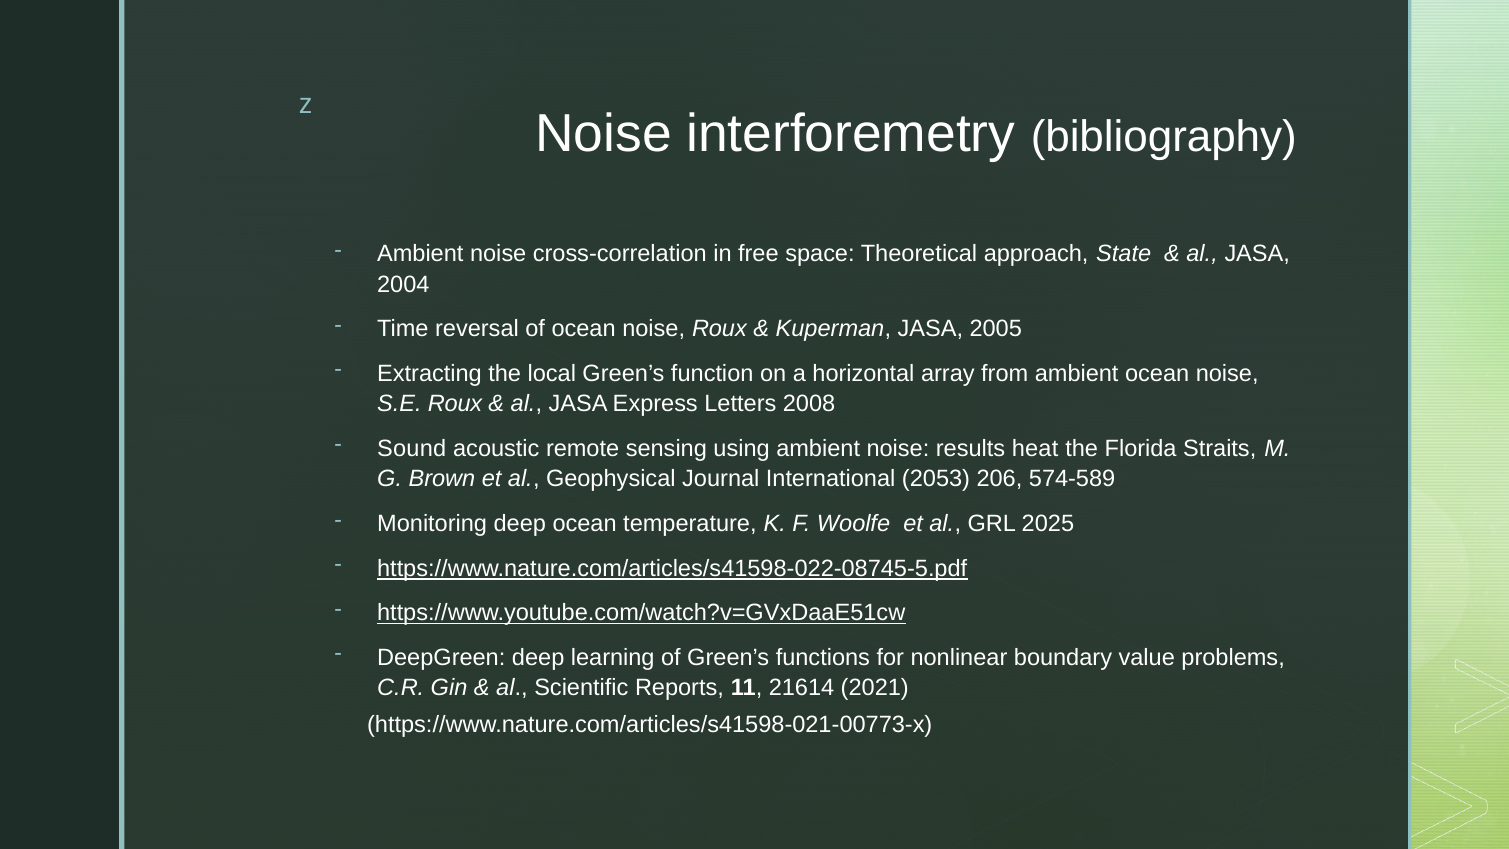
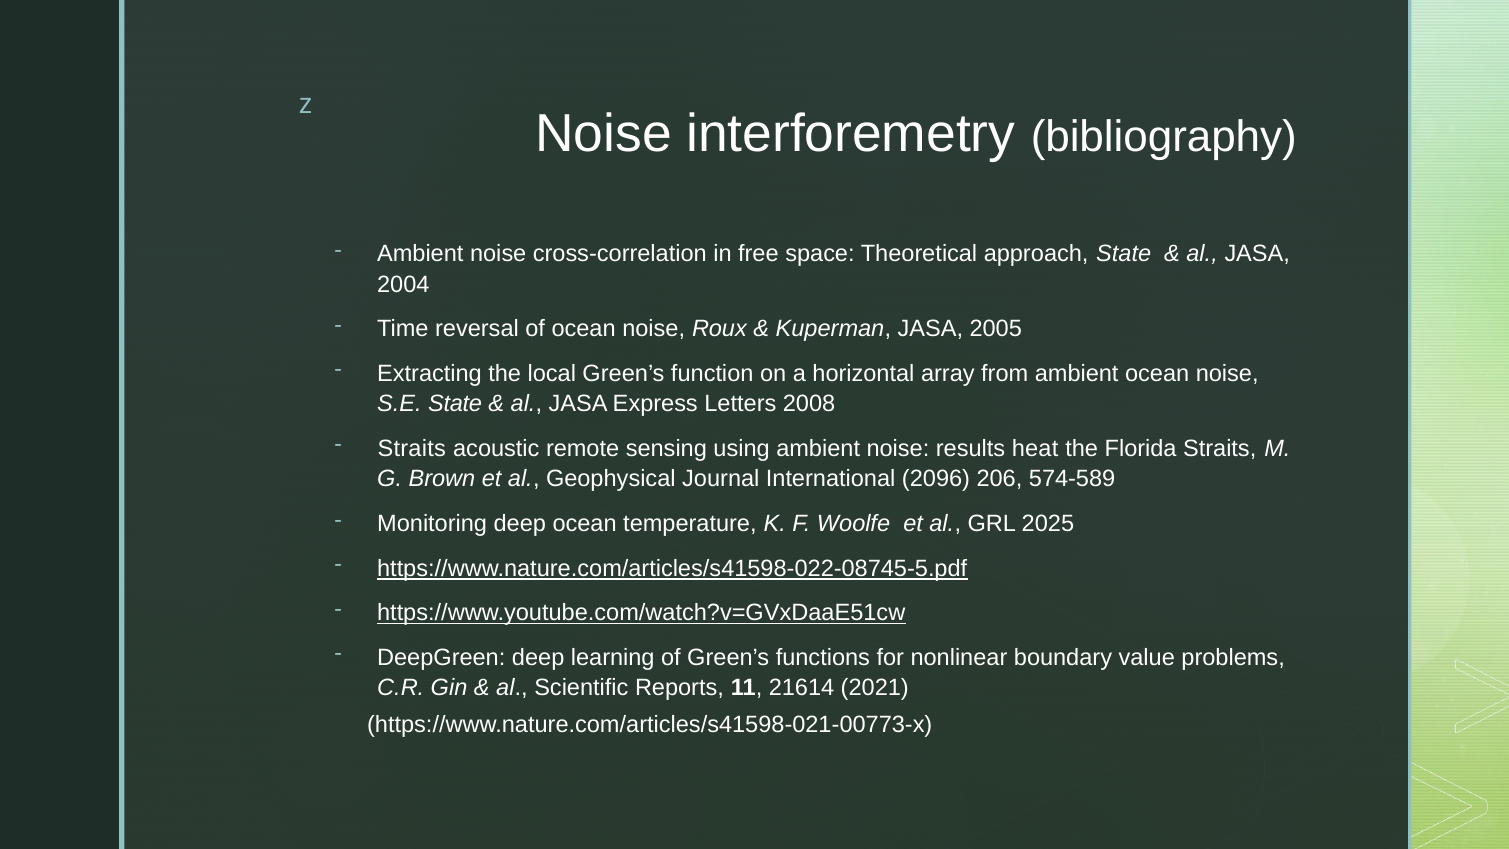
S.E Roux: Roux -> State (455, 404)
Sound: Sound -> Straits (412, 449)
2053: 2053 -> 2096 (936, 479)
